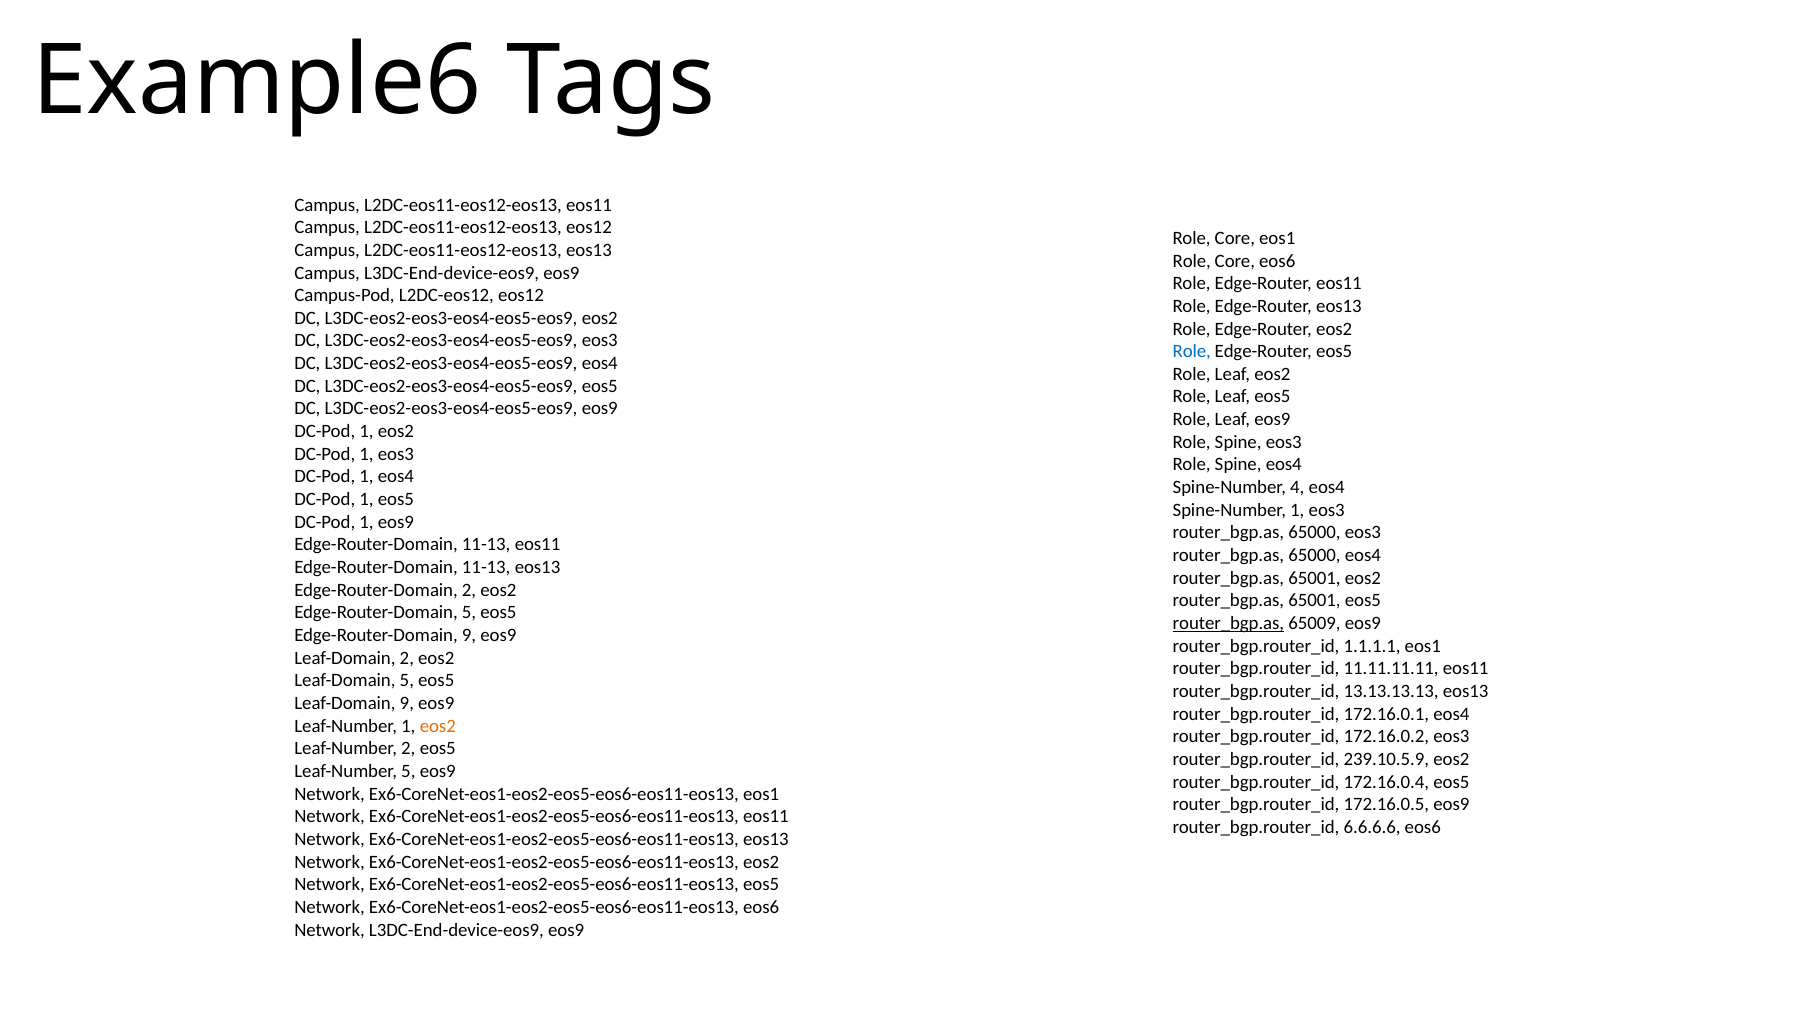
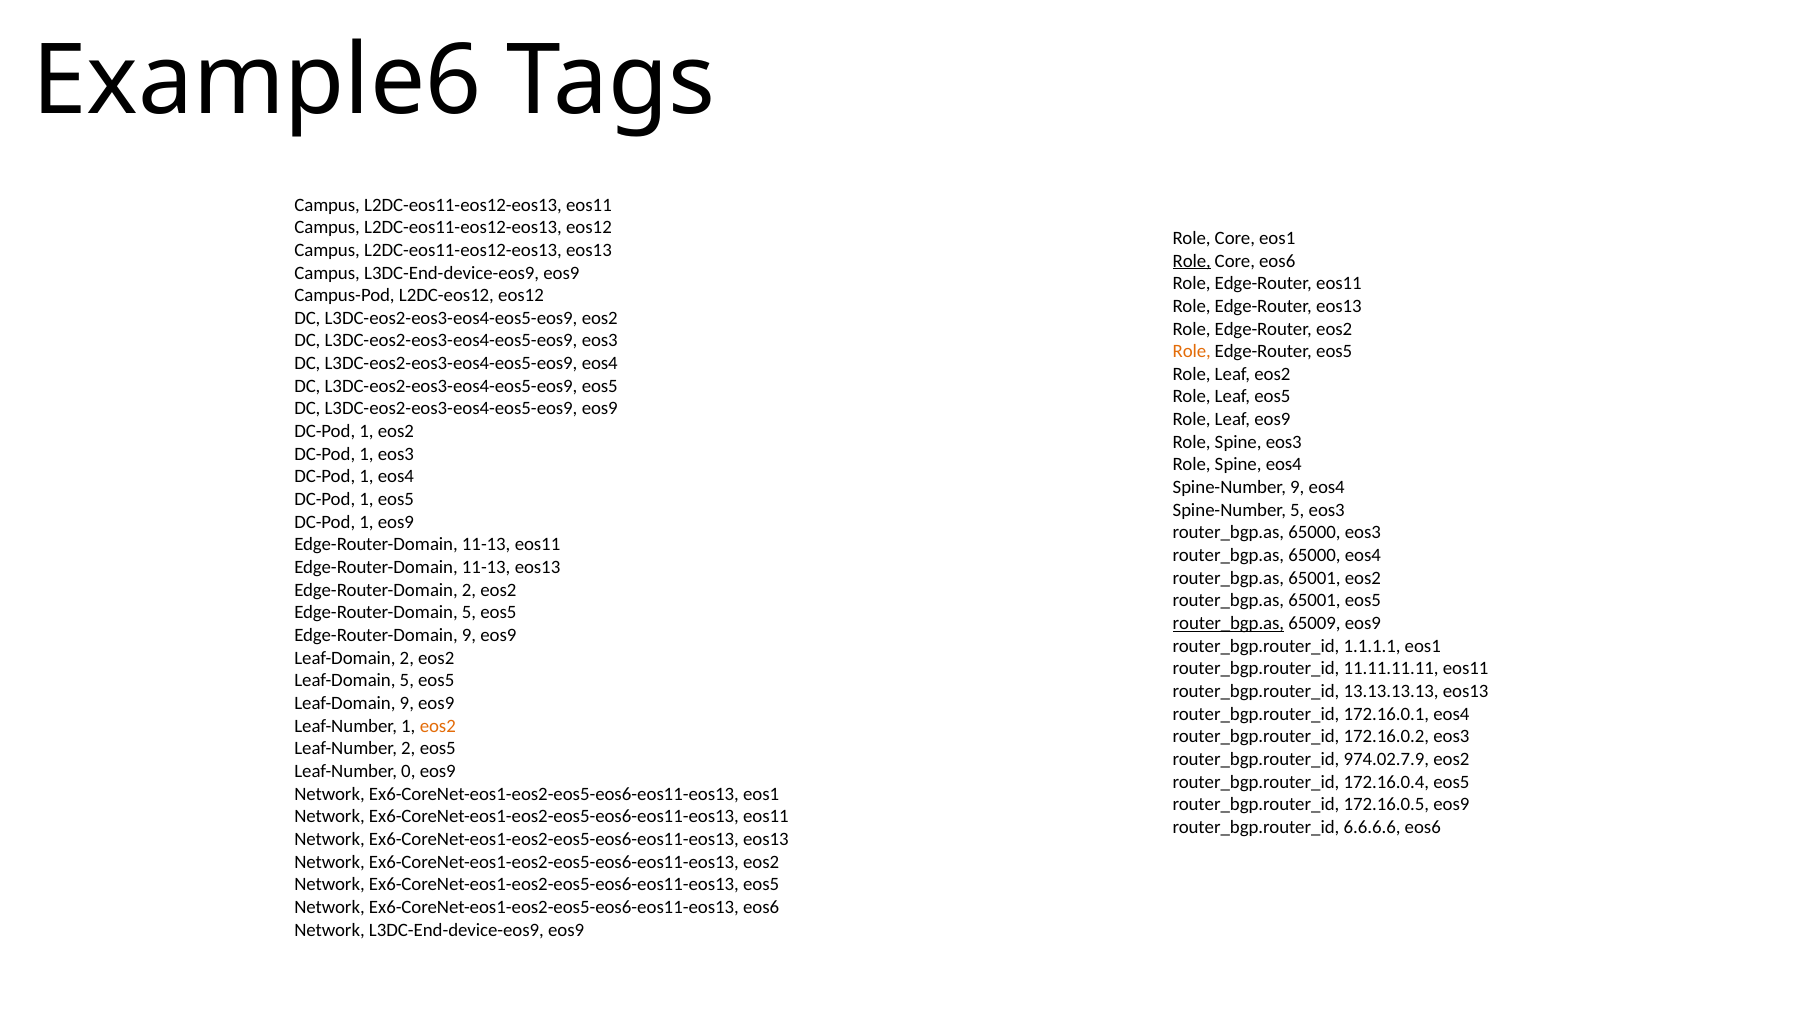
Role underline: none -> present (1192, 261)
Role colour: blue -> orange (1192, 351)
Spine-Number 4: 4 -> 9 (1297, 487)
Spine-Number 1: 1 -> 5 (1297, 510)
239.10.5.9: 239.10.5.9 -> 974.02.7.9 (1386, 759)
Leaf-Number 5: 5 -> 0 (408, 771)
